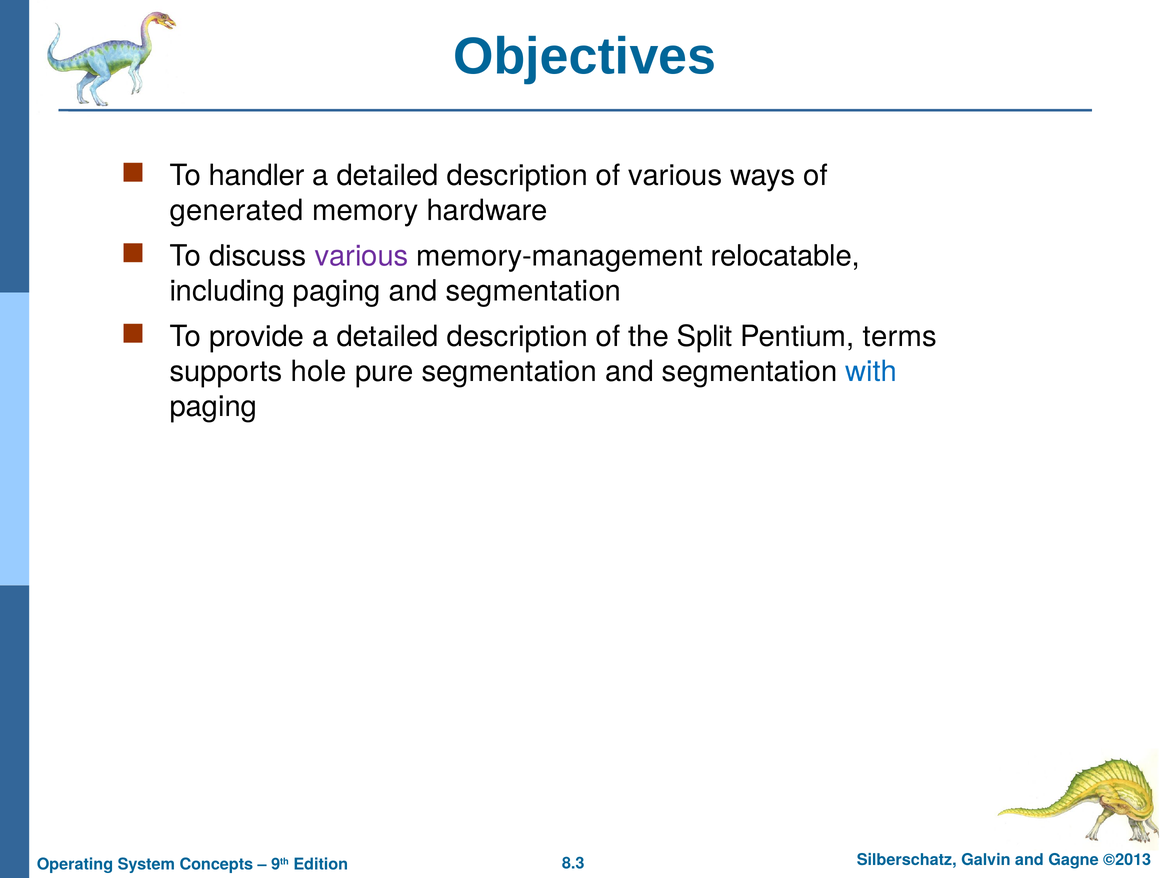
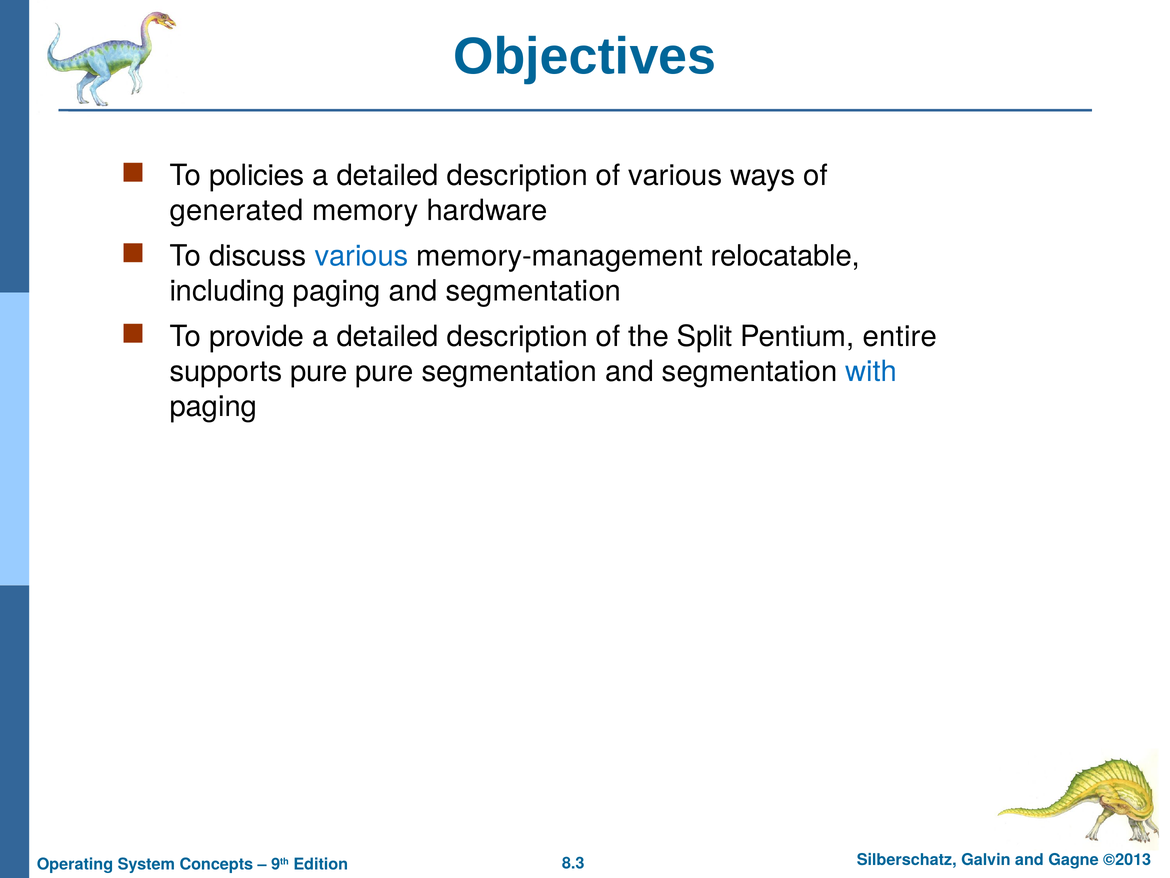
handler: handler -> policies (257, 175)
various colour: purple -> blue (362, 256)
terms: terms -> entire (900, 336)
supports hole: hole -> pure (319, 371)
